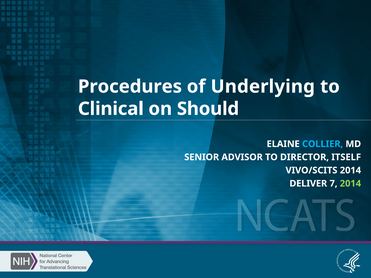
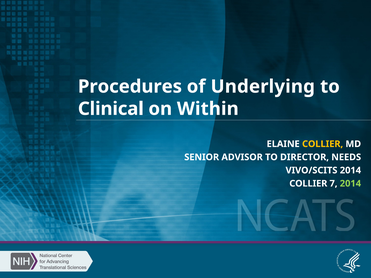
Should: Should -> Within (208, 109)
COLLIER colour: light blue -> yellow (323, 144)
ITSELF: ITSELF -> NEEDS (346, 157)
DELIVER: DELIVER -> COLLIER (308, 184)
